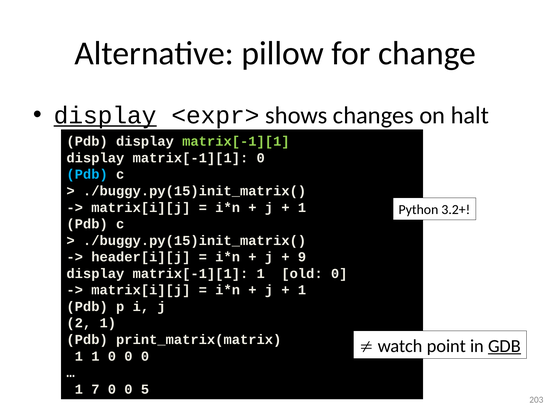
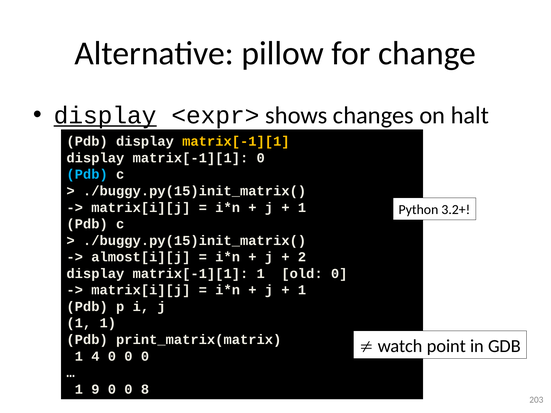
matrix[-1][1 colour: light green -> yellow (236, 141)
header[i][j: header[i][j -> almost[i][j (141, 257)
9: 9 -> 2 (302, 257)
2: 2 -> 1 (79, 323)
GDB underline: present -> none (504, 346)
1 1: 1 -> 4 (95, 356)
7: 7 -> 9 (95, 389)
5: 5 -> 8 (145, 389)
